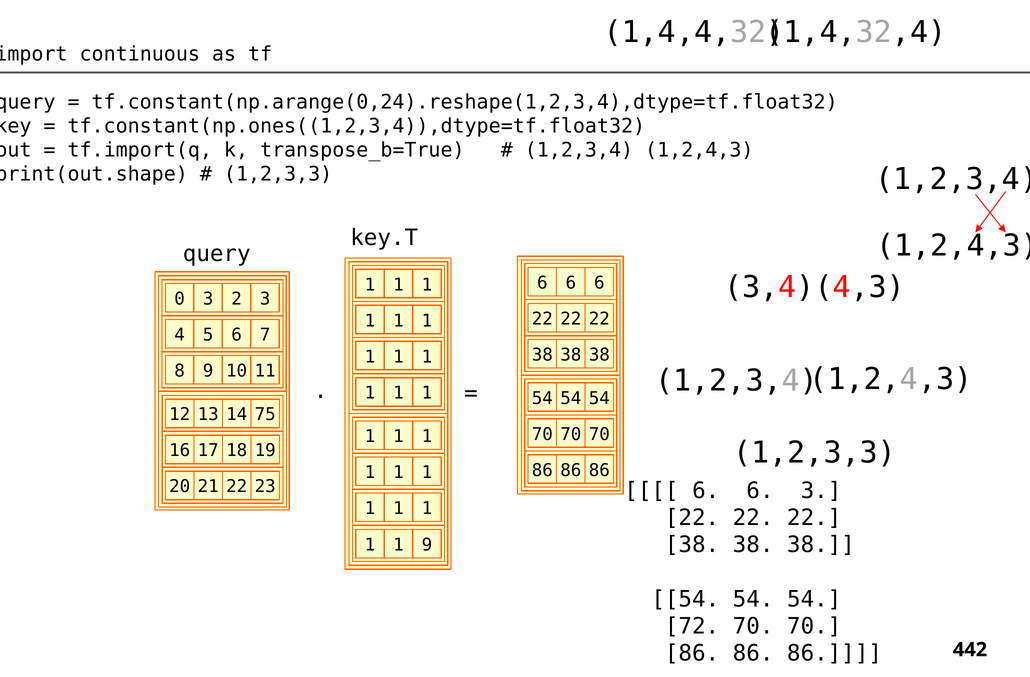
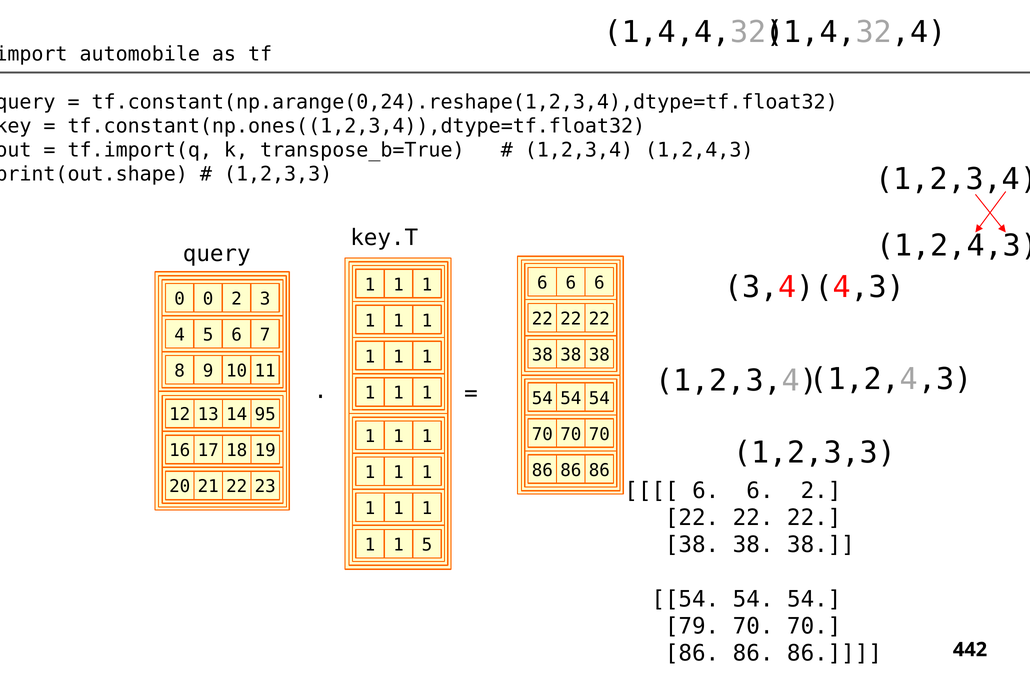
continuous: continuous -> automobile (140, 54)
0 3: 3 -> 0 (208, 299)
75: 75 -> 95 (265, 414)
6 3: 3 -> 2 (821, 490)
1 9: 9 -> 5 (427, 545)
72: 72 -> 79 (692, 626)
